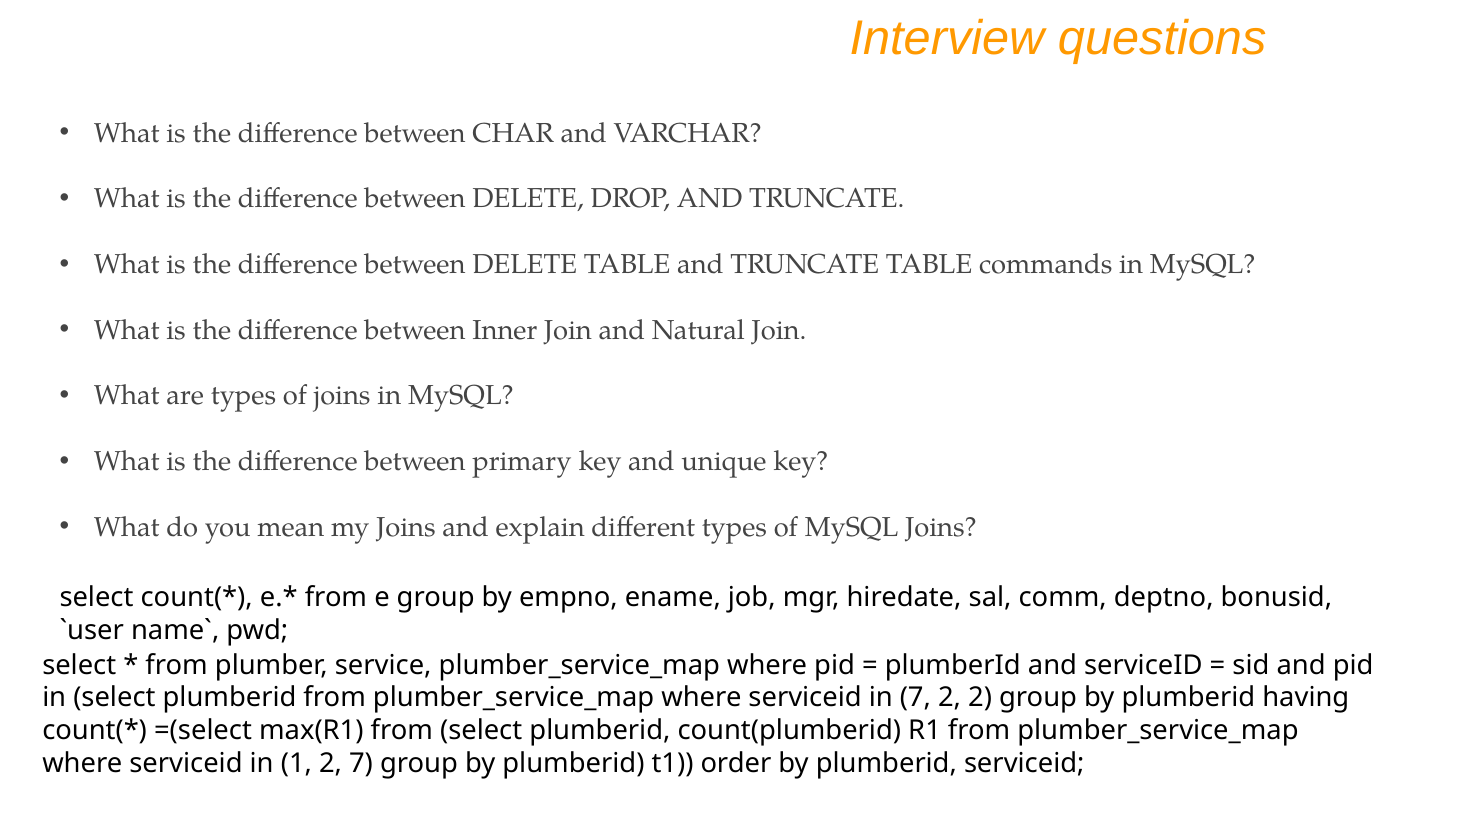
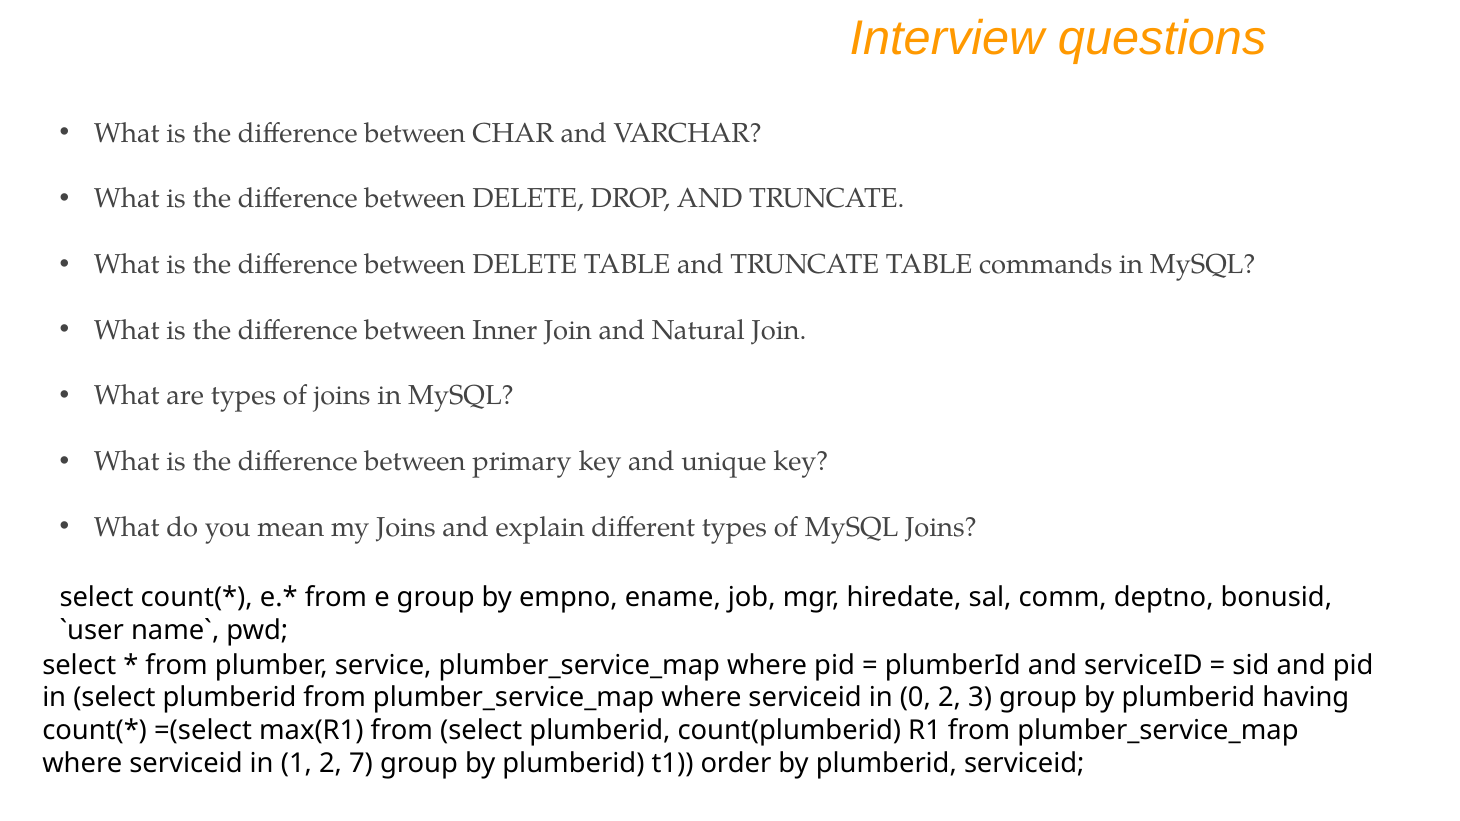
in 7: 7 -> 0 (915, 698)
2 2: 2 -> 3 (980, 698)
